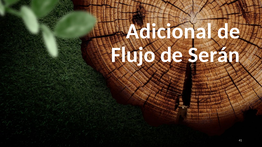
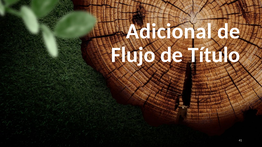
Serán: Serán -> Título (214, 55)
